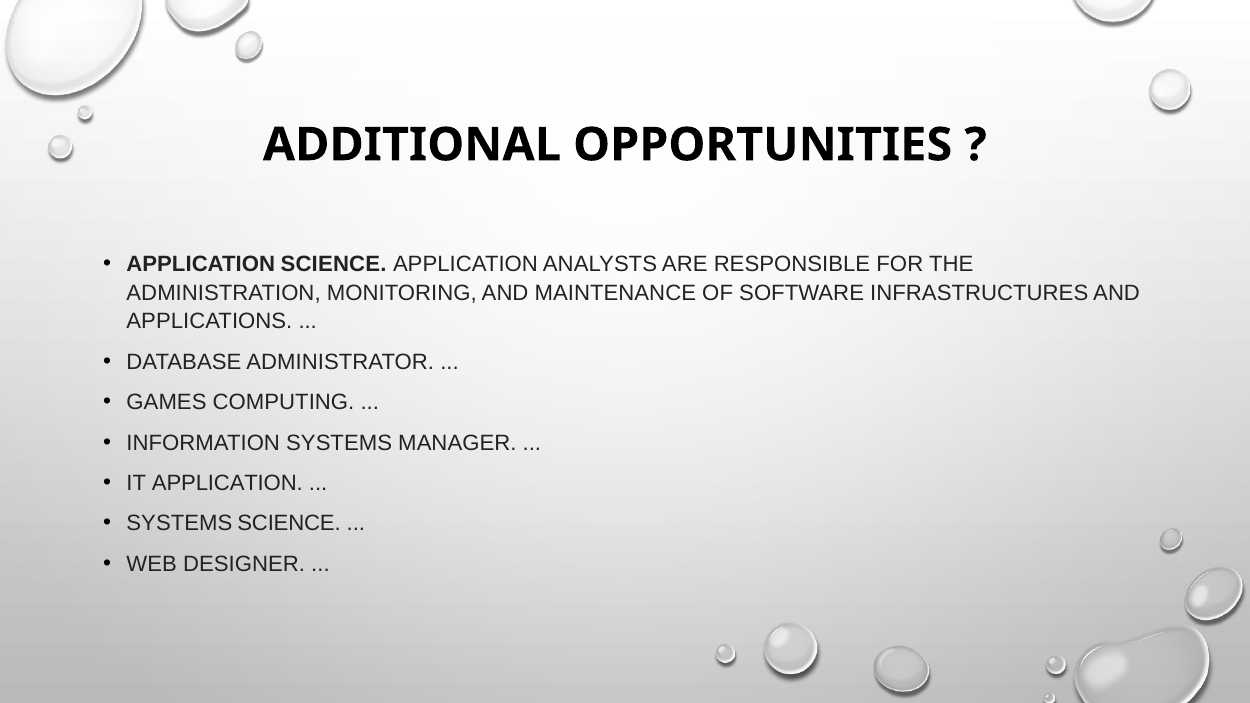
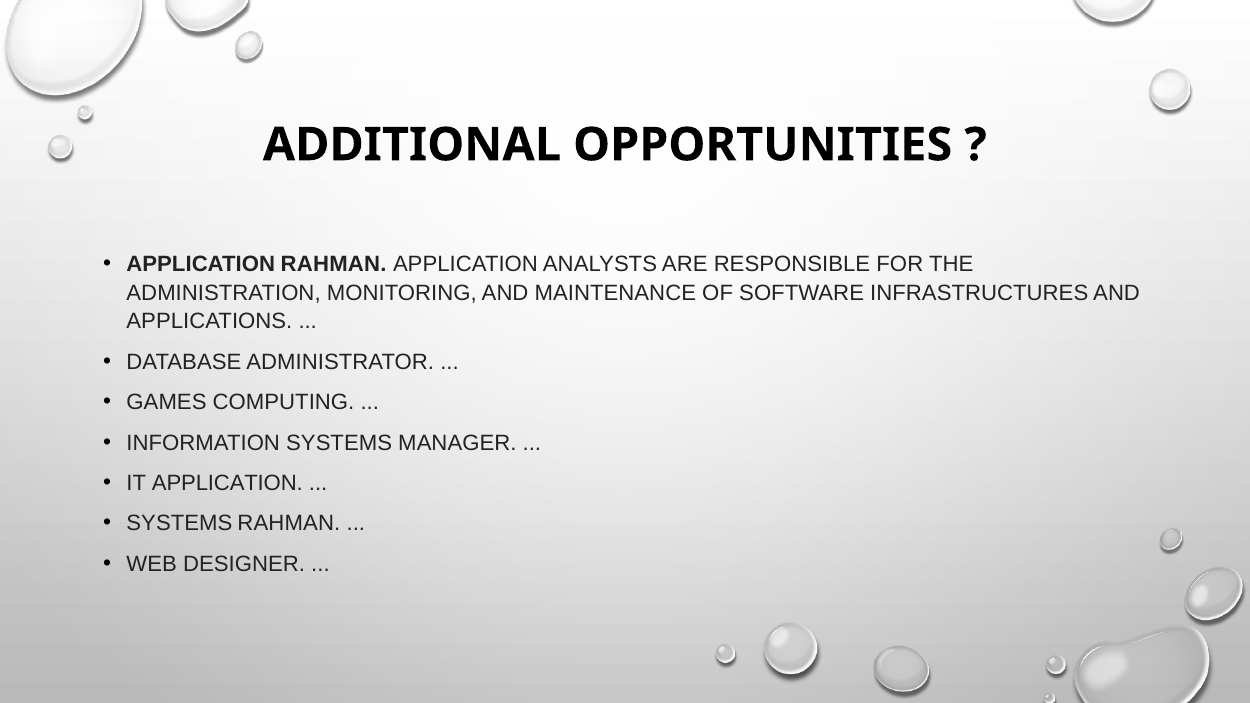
APPLICATION SCIENCE: SCIENCE -> RAHMAN (334, 264)
SYSTEMS SCIENCE: SCIENCE -> RAHMAN (289, 524)
